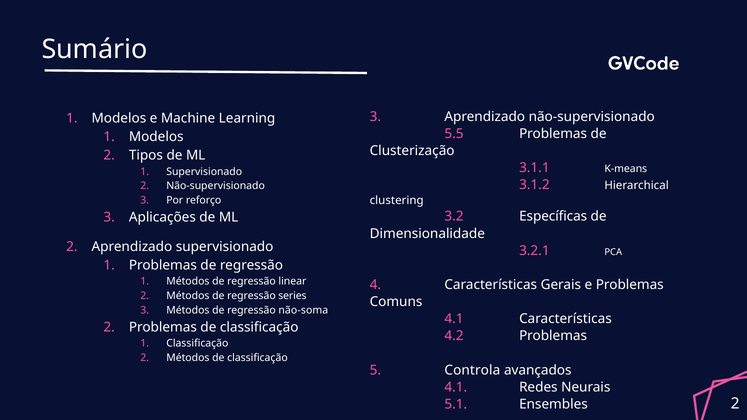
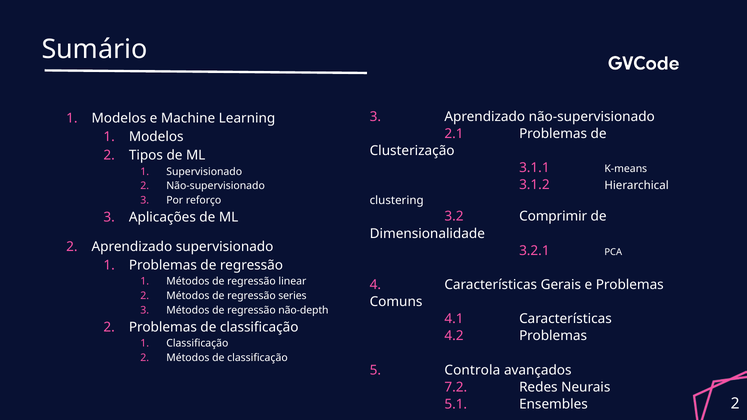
5.5: 5.5 -> 2.1 (454, 134)
Específicas: Específicas -> Comprimir (553, 217)
não-soma: não-soma -> não-depth (303, 310)
4.1: 4.1 -> 7.2 (456, 387)
